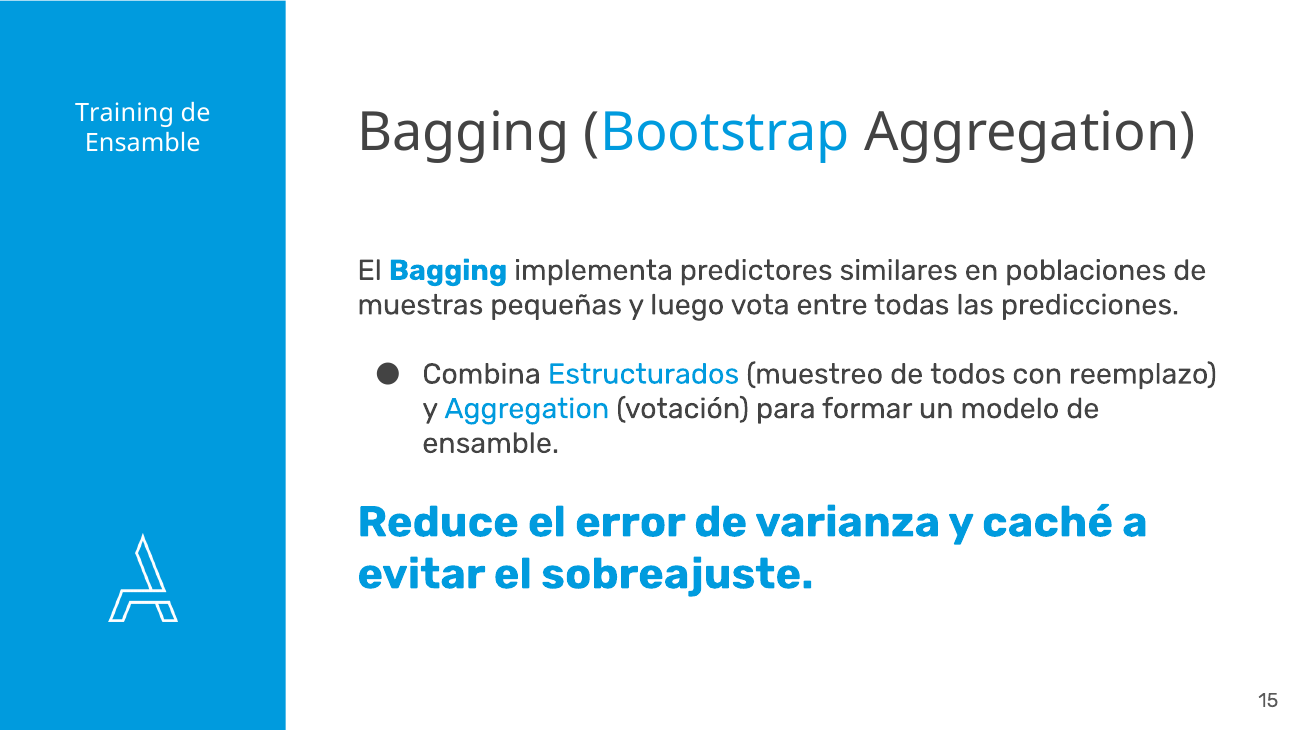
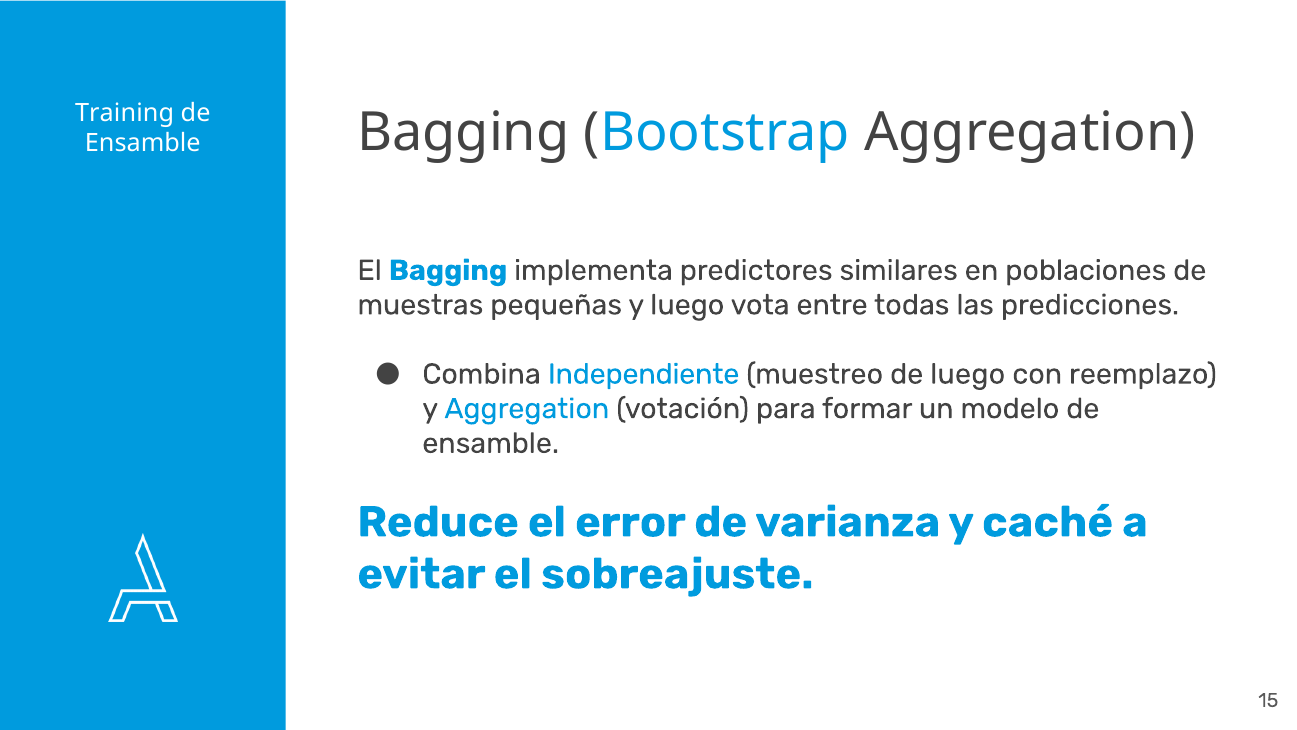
Estructurados: Estructurados -> Independiente (644, 374)
de todos: todos -> luego (968, 374)
